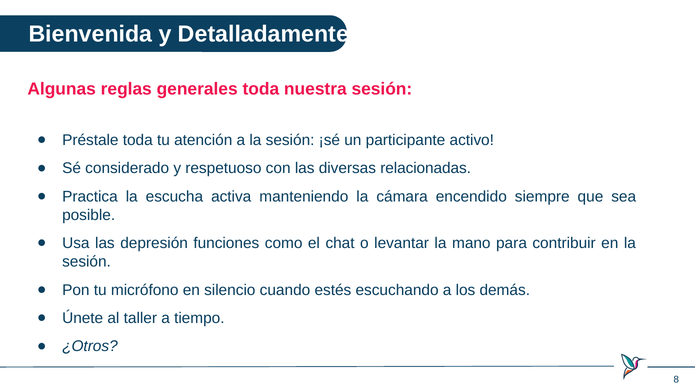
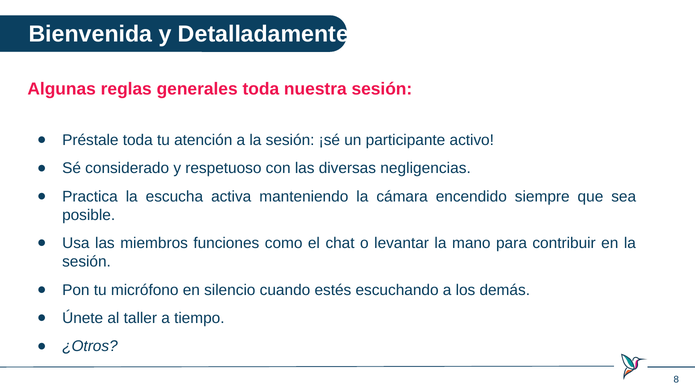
relacionadas: relacionadas -> negligencias (426, 168)
depresión: depresión -> miembros (154, 243)
